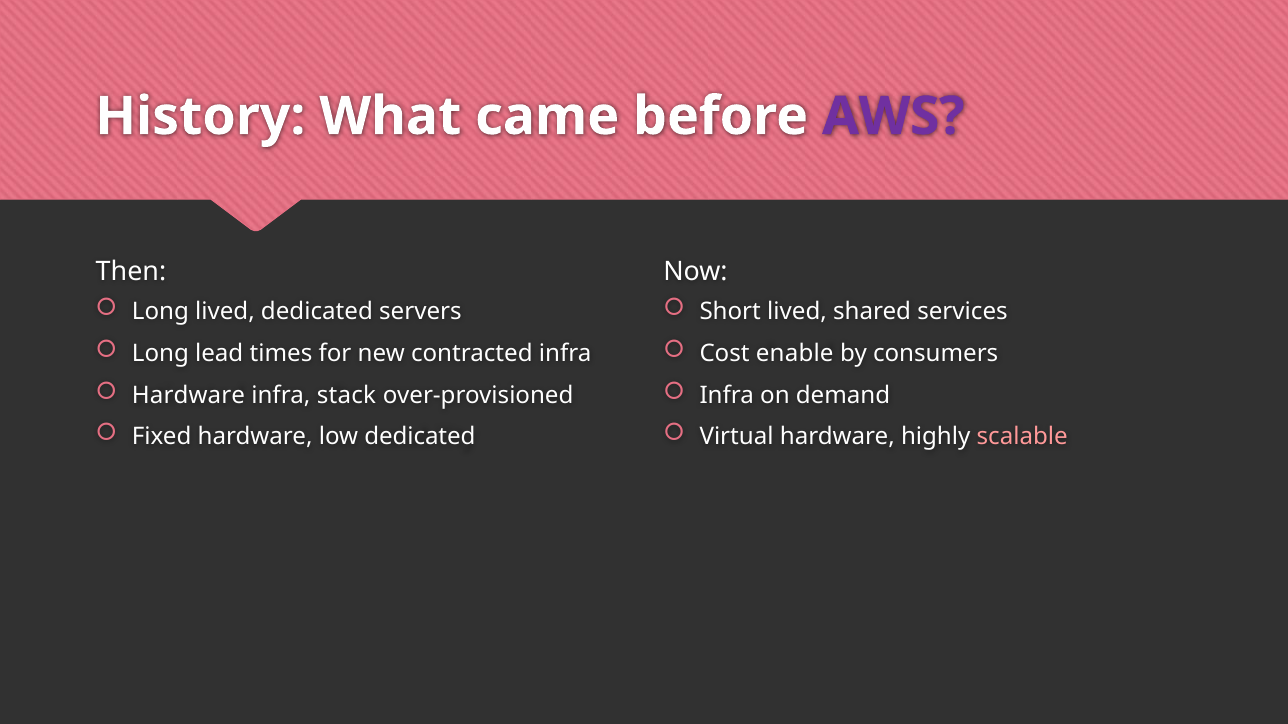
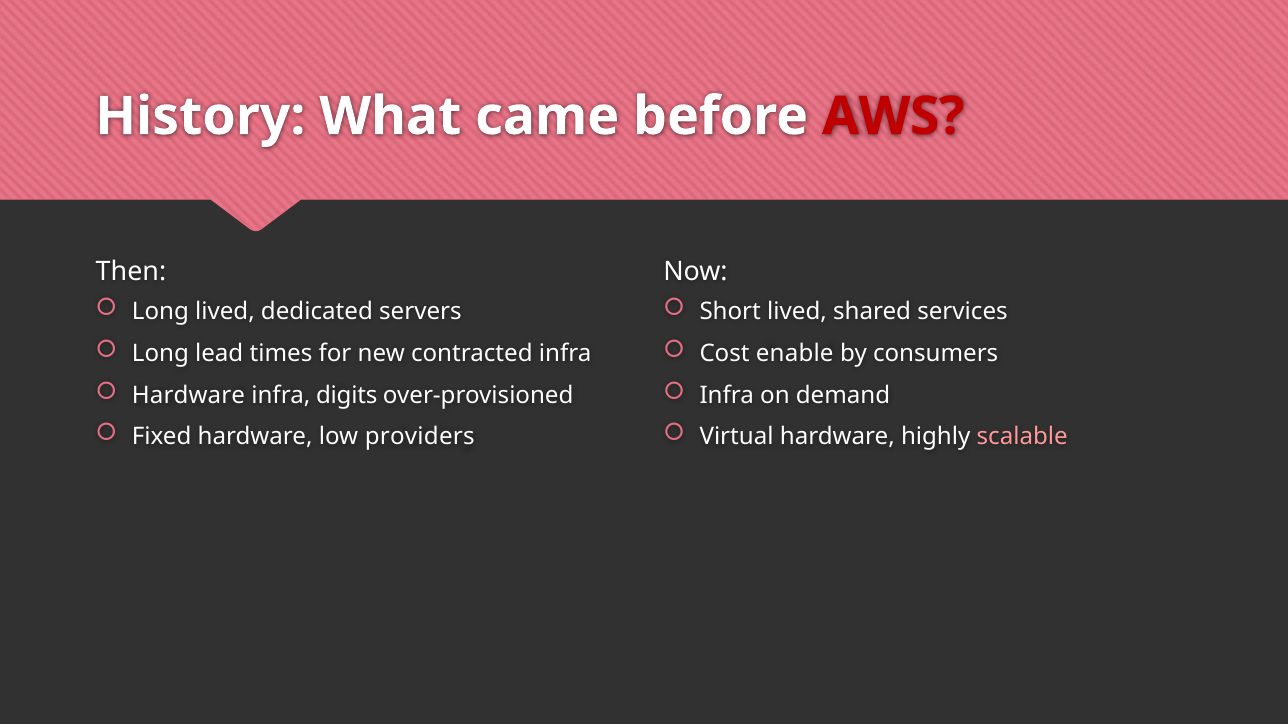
AWS colour: purple -> red (893, 116)
stack: stack -> digits (347, 395)
low dedicated: dedicated -> providers (420, 437)
